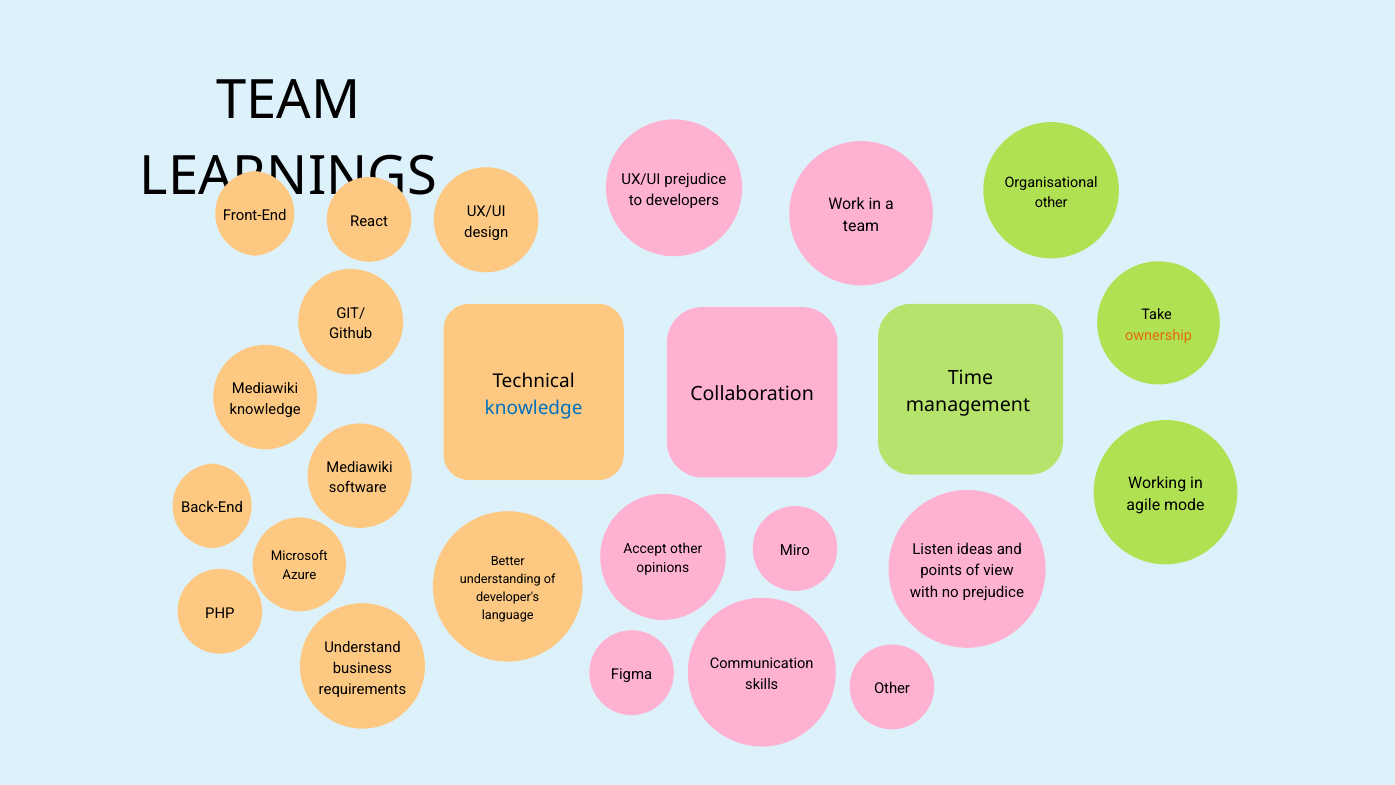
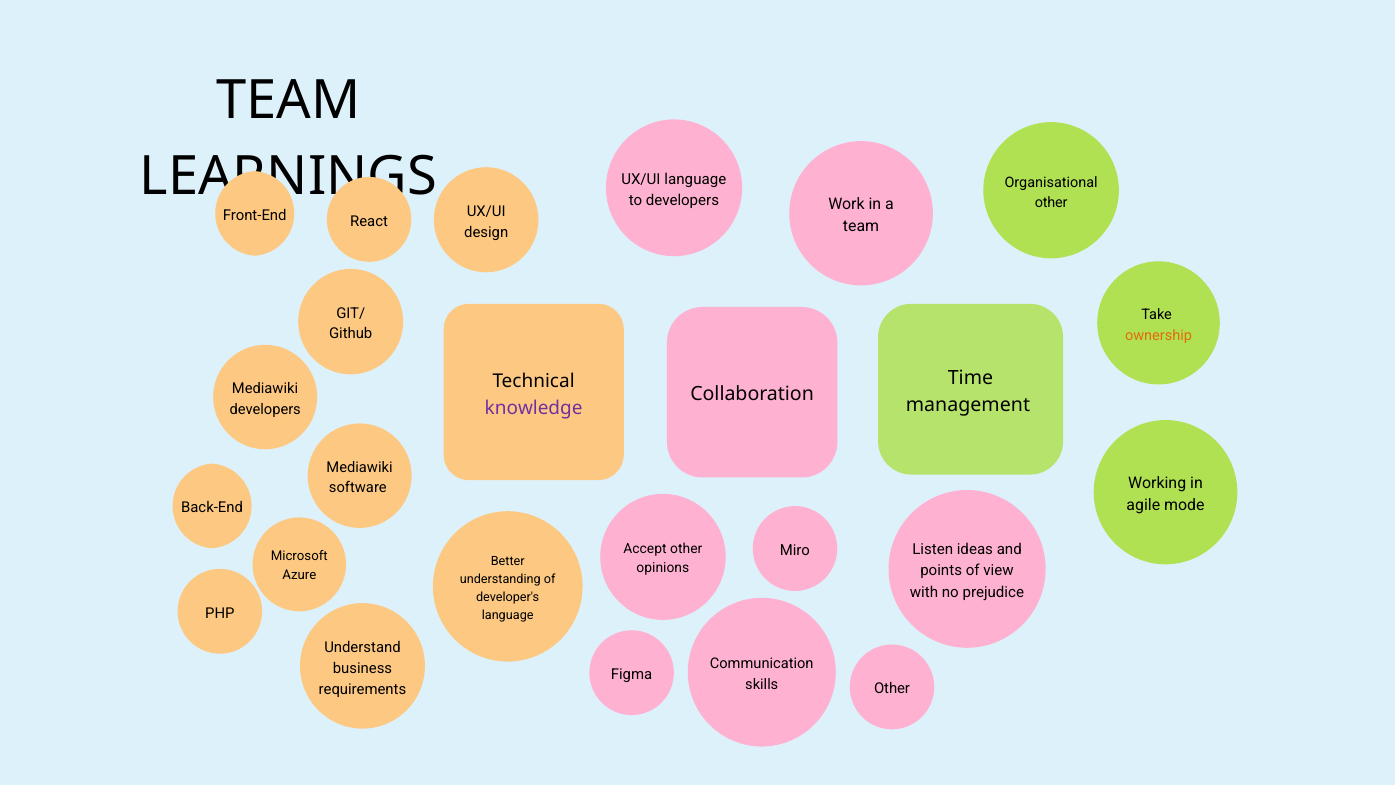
UX/UI prejudice: prejudice -> language (695, 179)
knowledge: knowledge -> developers (265, 409)
knowledge colour: blue -> purple (534, 408)
